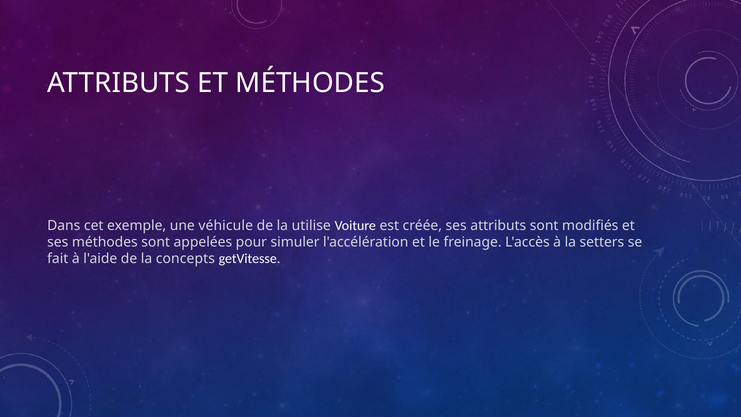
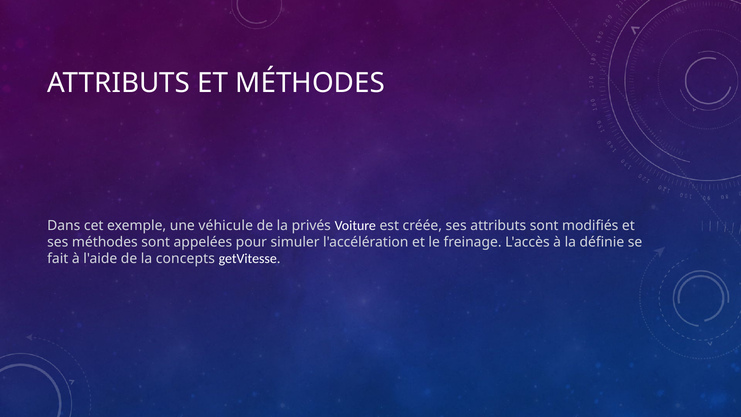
utilise: utilise -> privés (311, 225)
setters: setters -> définie (602, 242)
